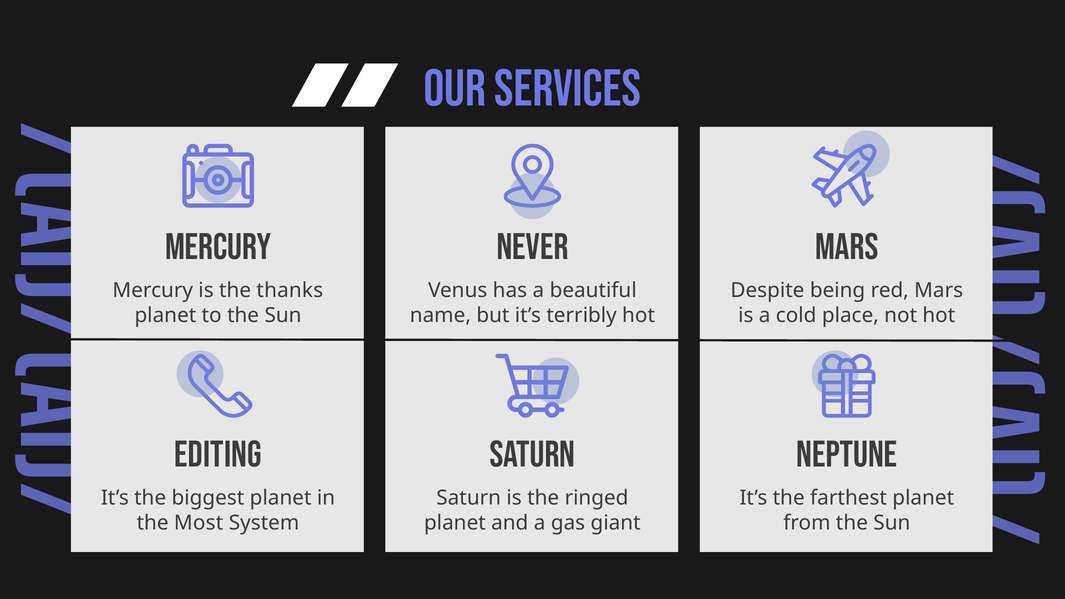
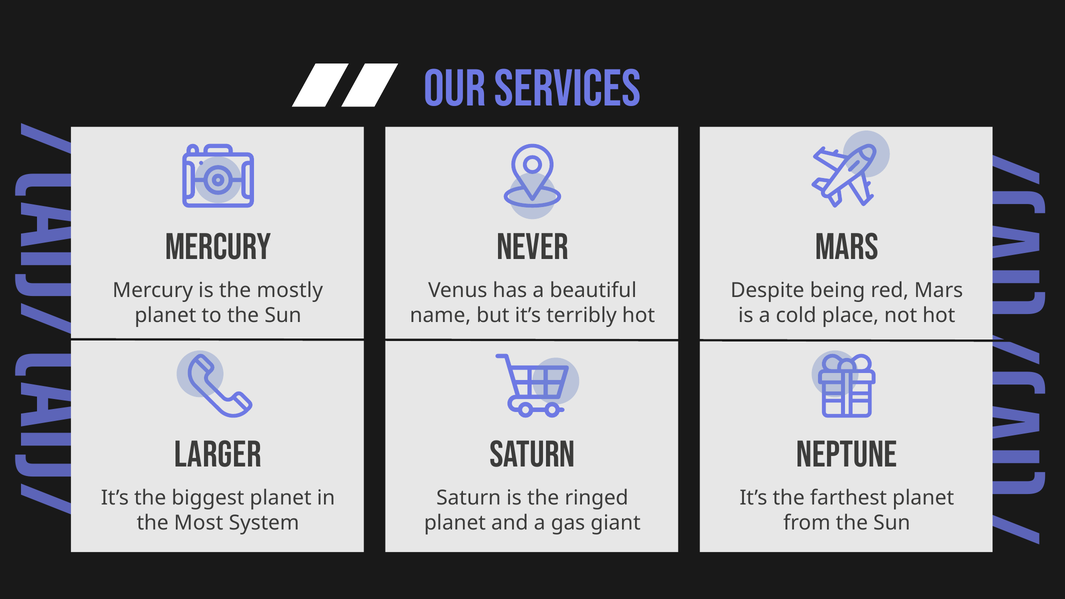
thanks: thanks -> mostly (290, 290)
editing: editing -> larger (218, 455)
